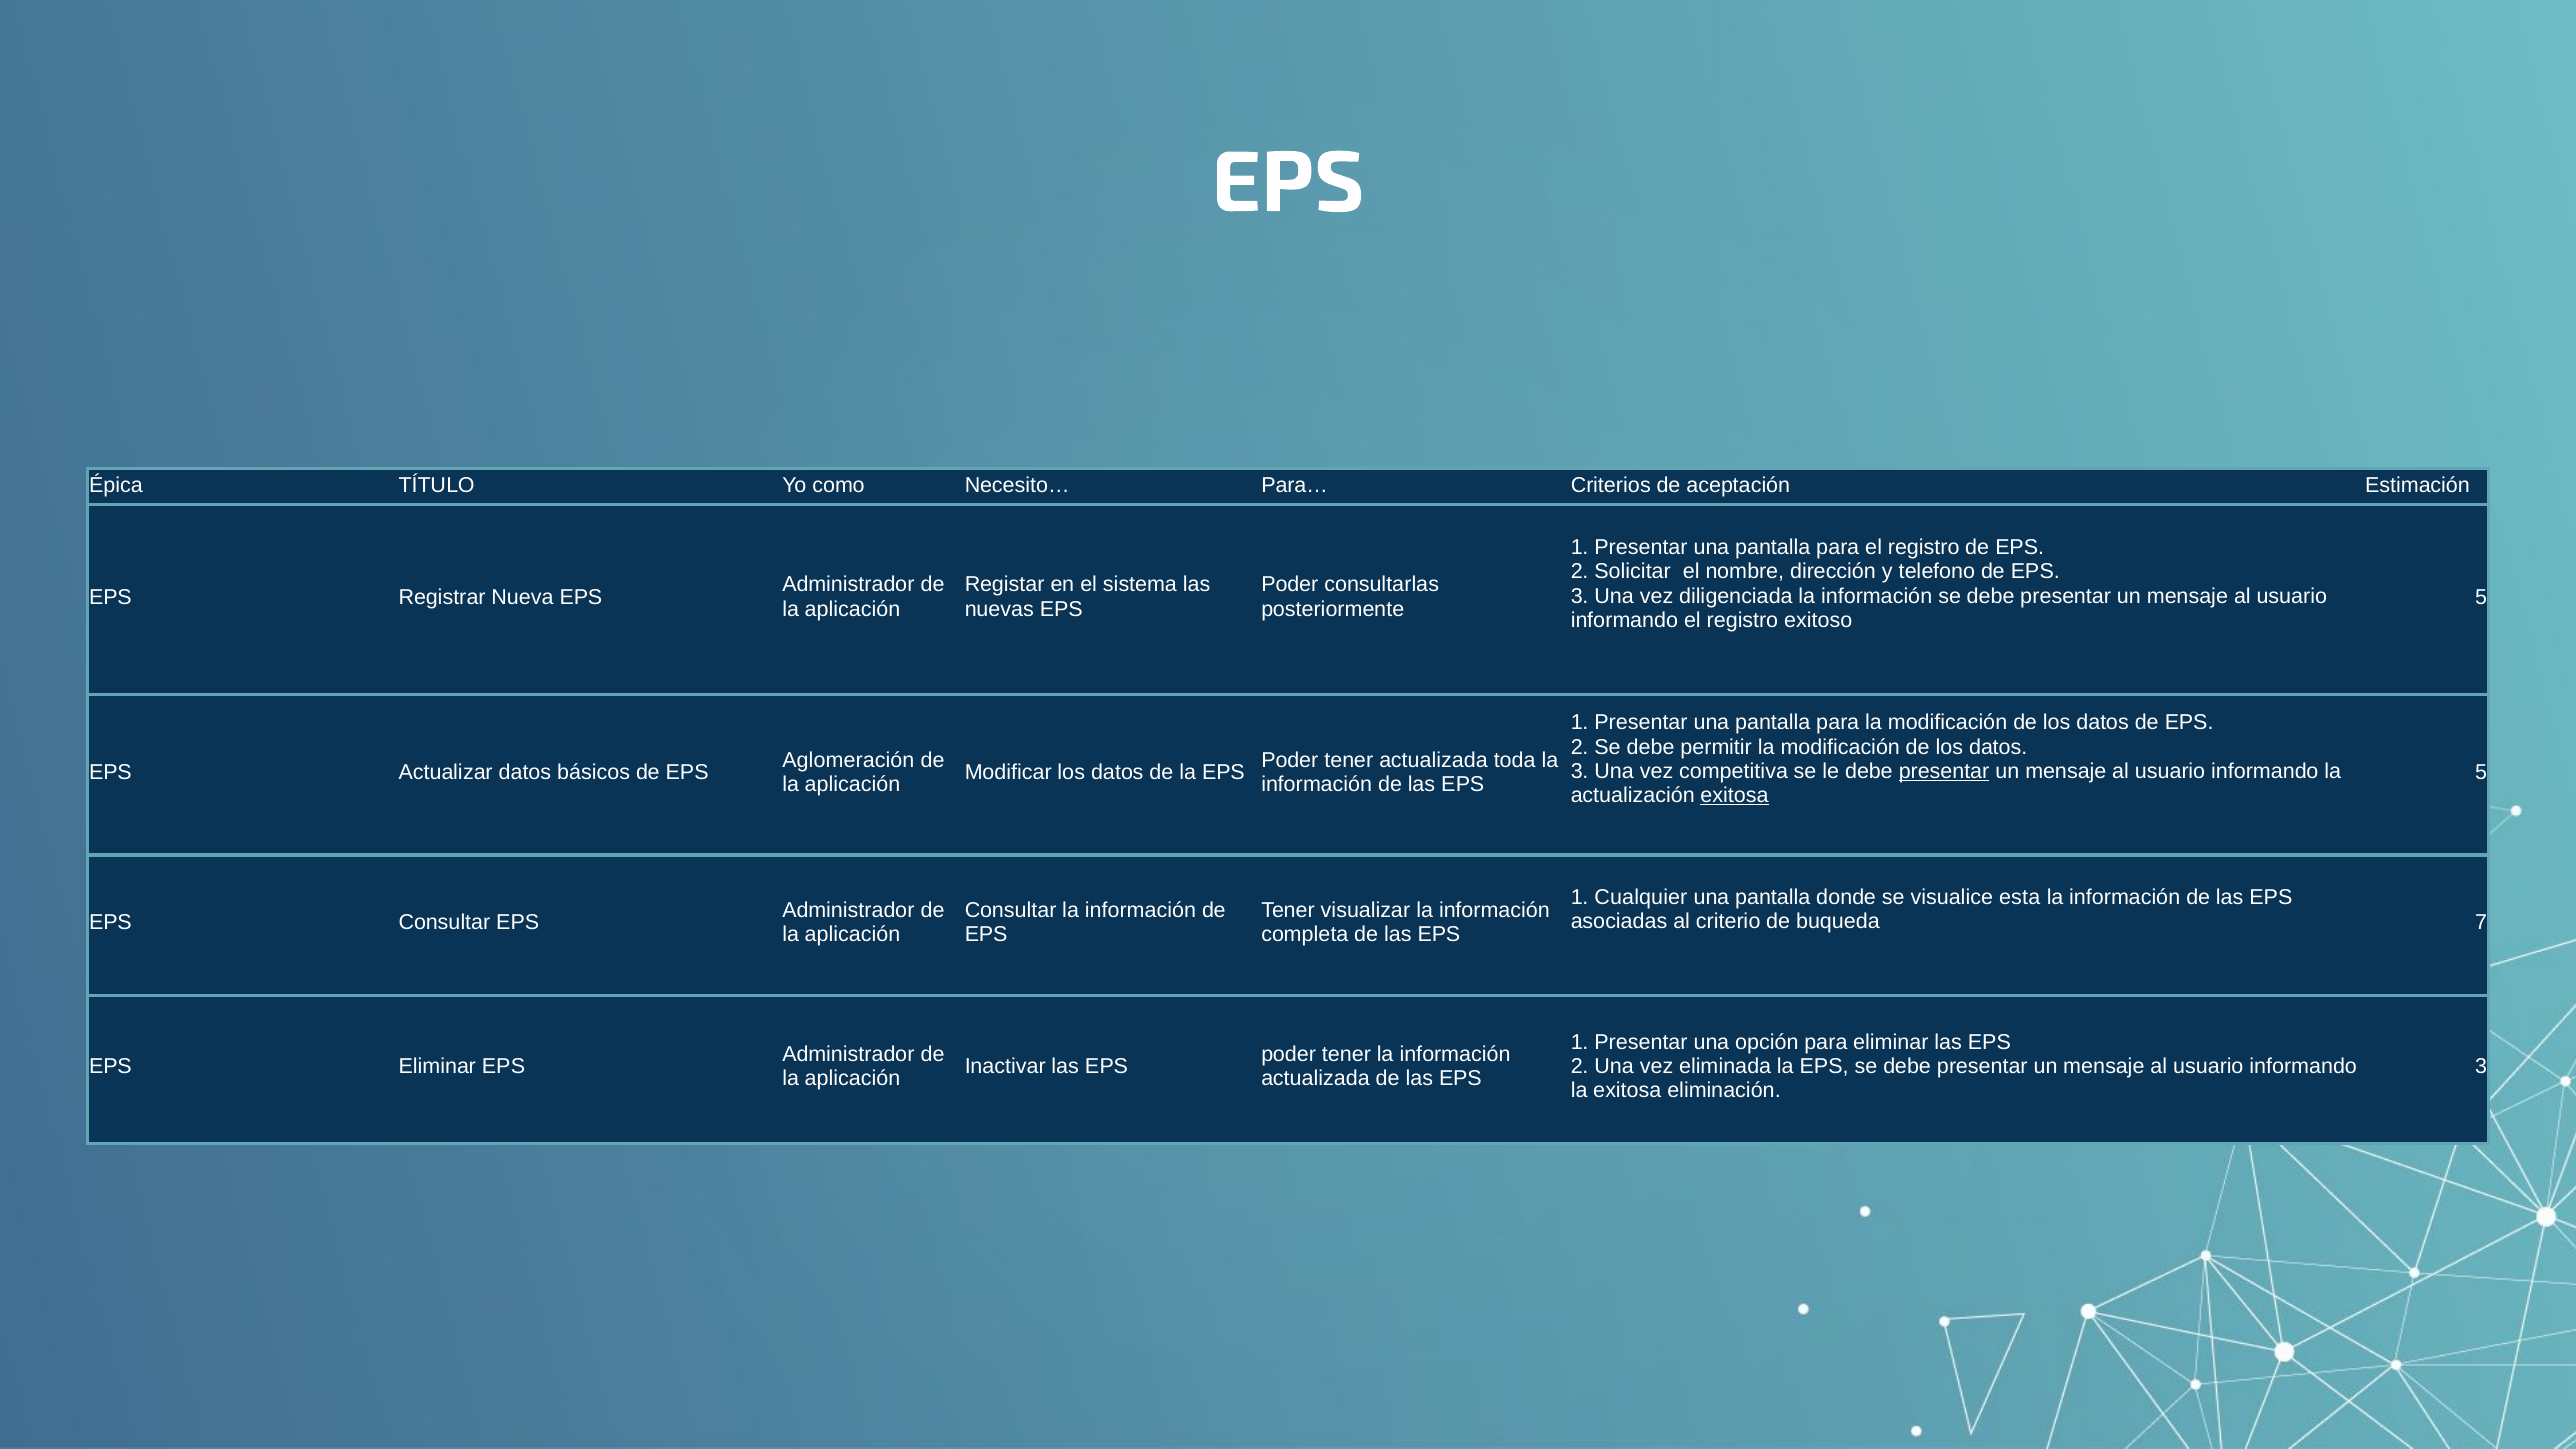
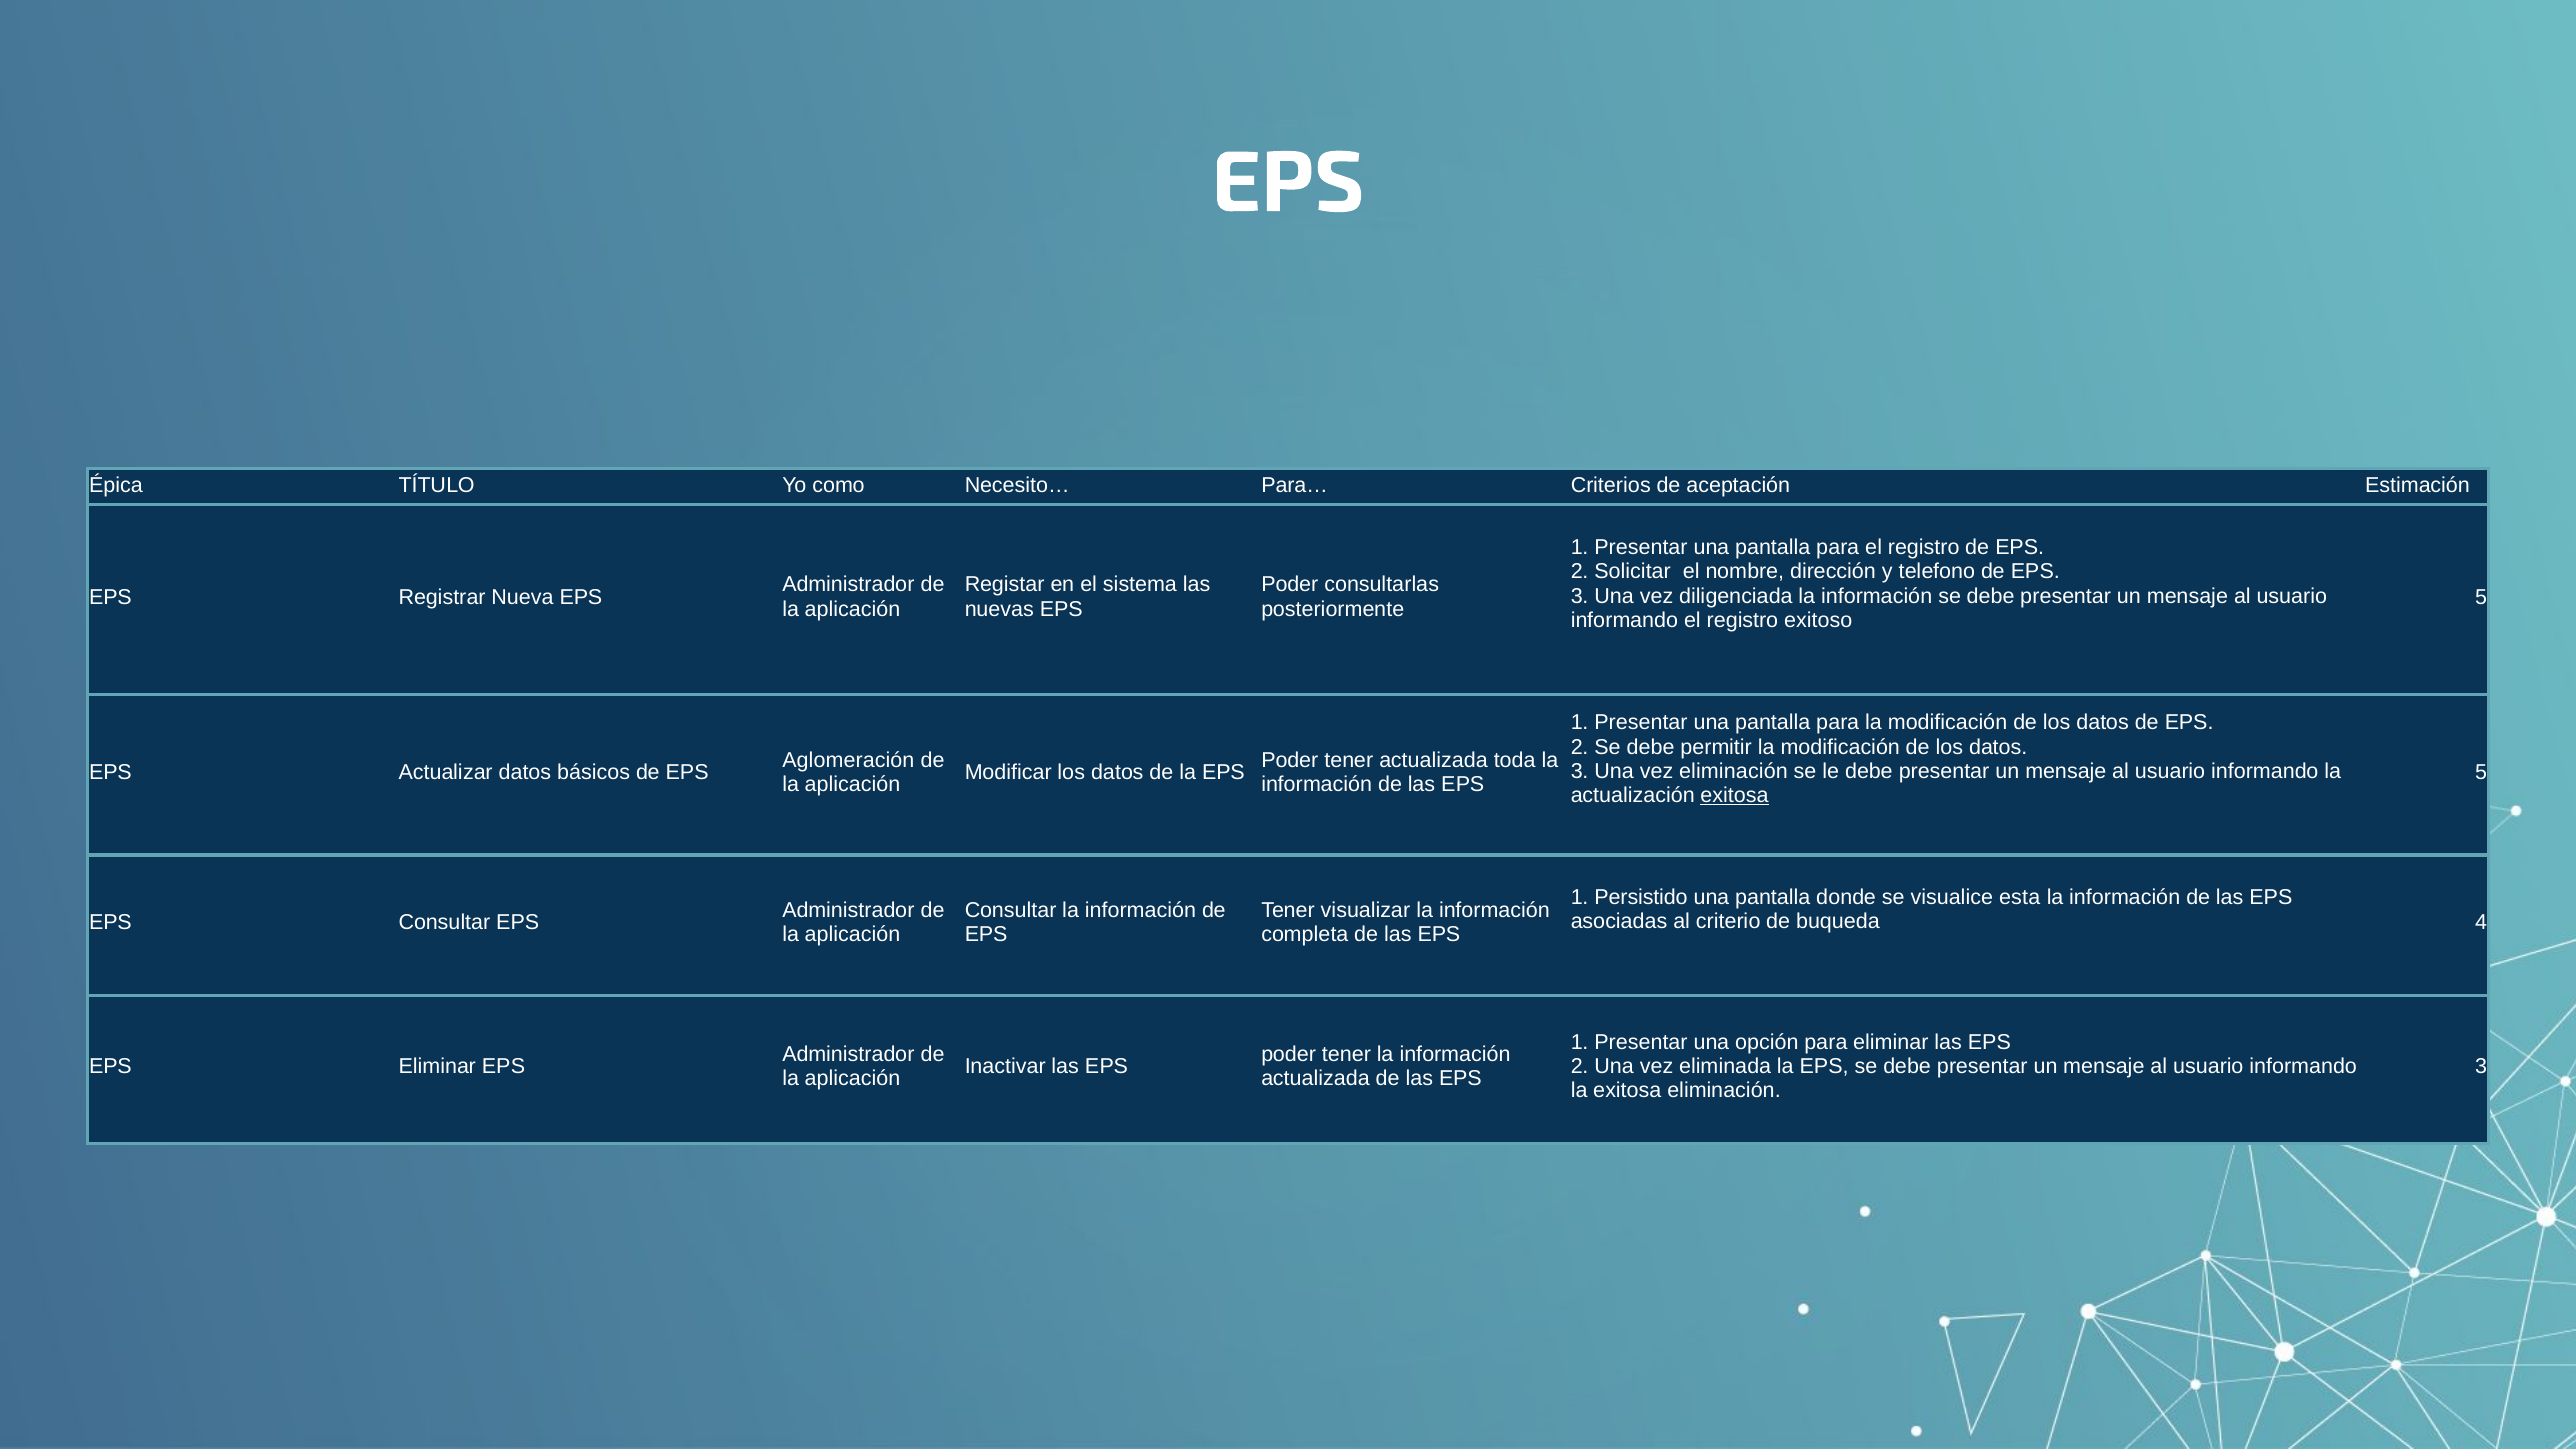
vez competitiva: competitiva -> eliminación (1733, 771)
presentar underline: present -> none (1944, 771)
Cualquier: Cualquier -> Persistido (1641, 897)
7: 7 -> 4 (2481, 922)
